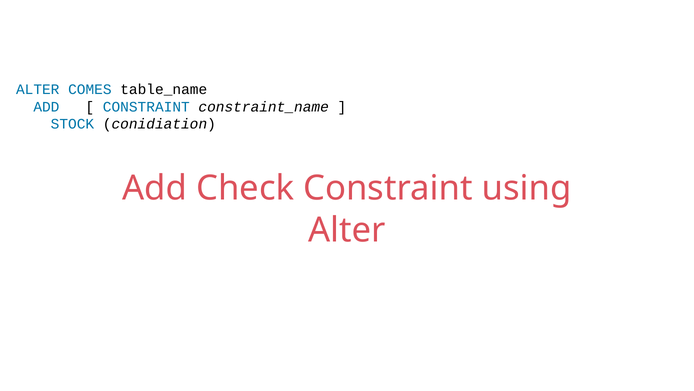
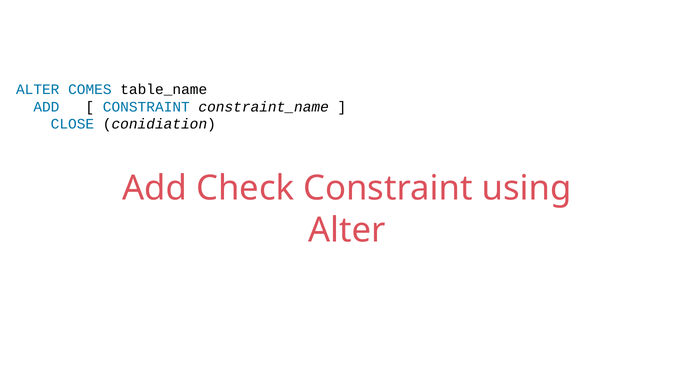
STOCK: STOCK -> CLOSE (72, 124)
